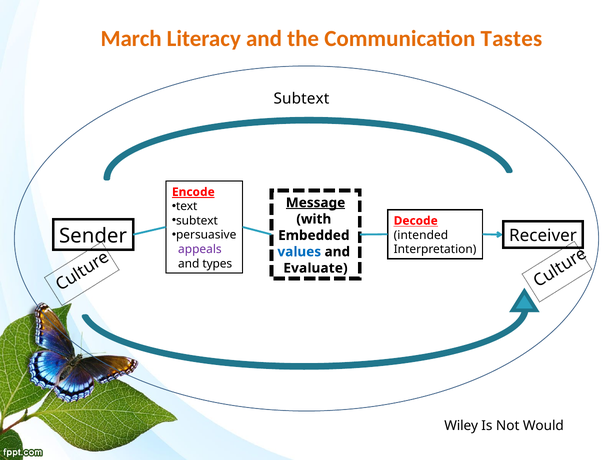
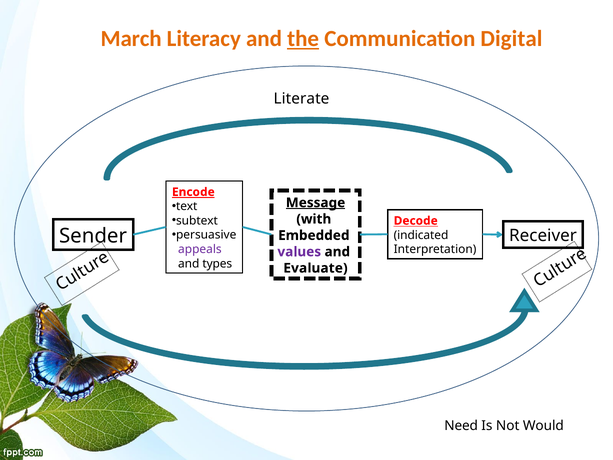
the underline: none -> present (303, 39)
Tastes: Tastes -> Digital (511, 39)
Subtext: Subtext -> Literate (301, 98)
intended: intended -> indicated (421, 235)
values colour: blue -> purple (299, 252)
Wiley: Wiley -> Need (461, 426)
